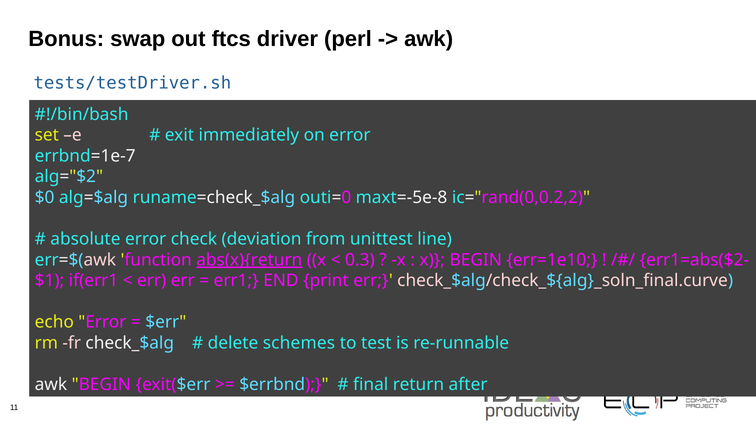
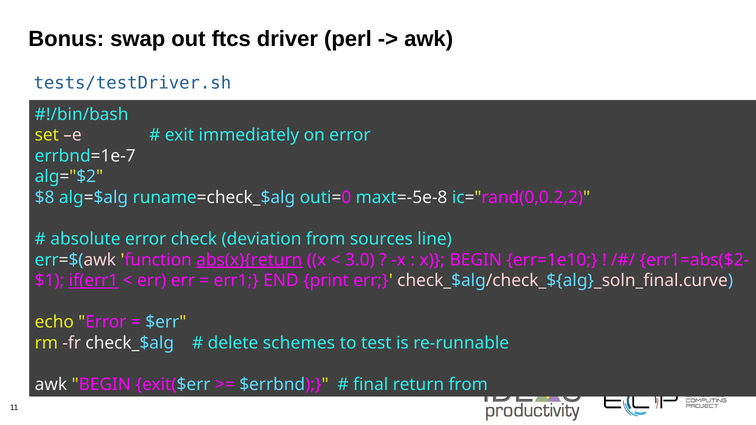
$0: $0 -> $8 (45, 198)
unittest: unittest -> sources (381, 239)
0.3: 0.3 -> 3.0 (360, 260)
if(err1 underline: none -> present (93, 281)
return after: after -> from (468, 385)
